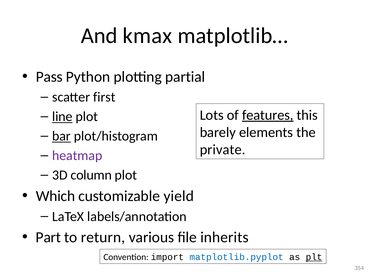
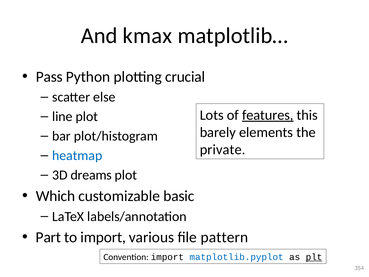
partial: partial -> crucial (185, 77)
first: first -> else (104, 97)
line underline: present -> none (62, 117)
bar underline: present -> none (61, 136)
heatmap colour: purple -> blue (77, 156)
column: column -> dreams (91, 175)
yield: yield -> basic (179, 196)
to return: return -> import (103, 237)
inherits: inherits -> pattern (224, 237)
